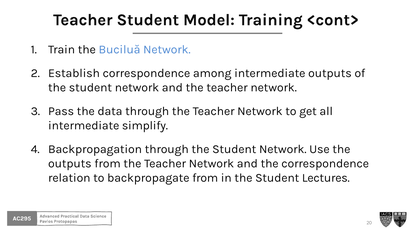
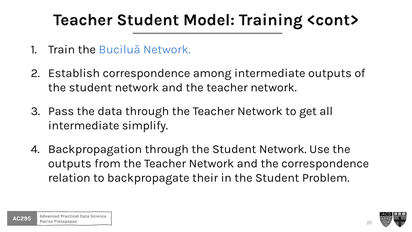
backpropagate from: from -> their (205, 178)
Lectures: Lectures -> Problem (326, 178)
